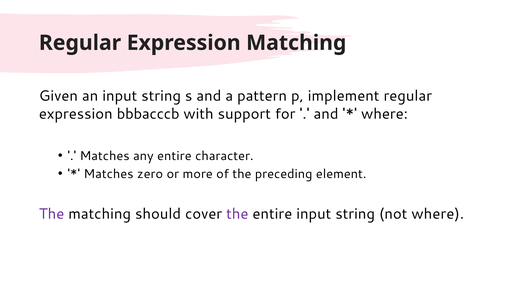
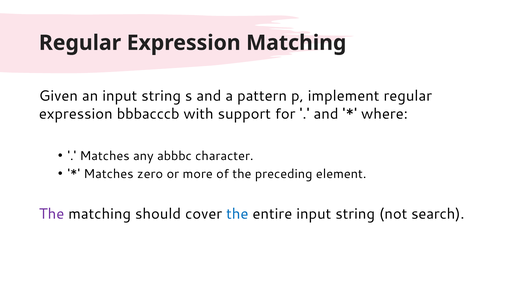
any entire: entire -> abbbc (174, 156)
the colour: purple -> blue (237, 214)
not where: where -> search (438, 214)
